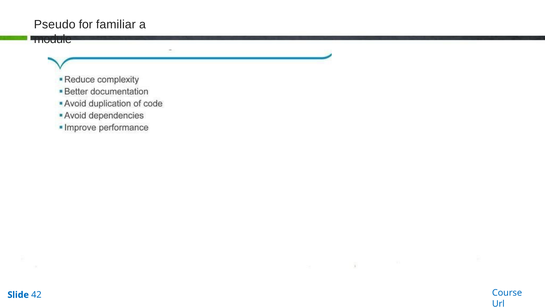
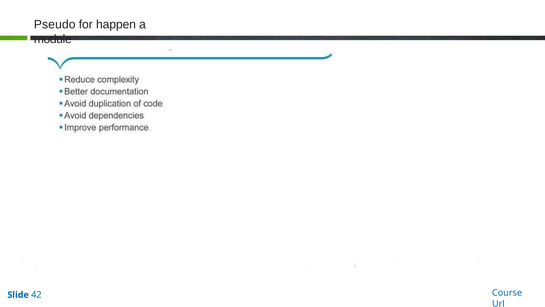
familiar: familiar -> happen (116, 25)
